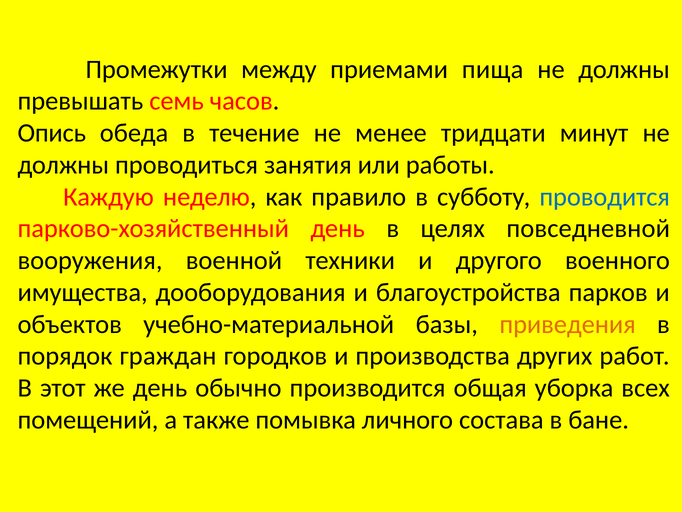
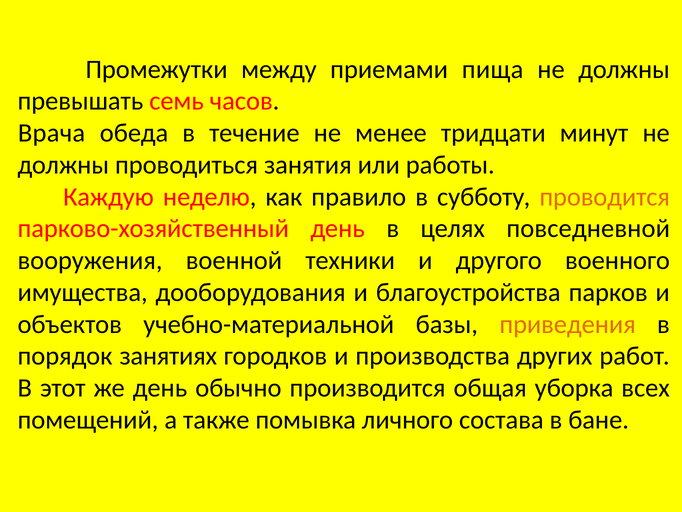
Опись: Опись -> Врача (52, 133)
проводится colour: blue -> orange (605, 197)
граждан: граждан -> занятиях (168, 356)
